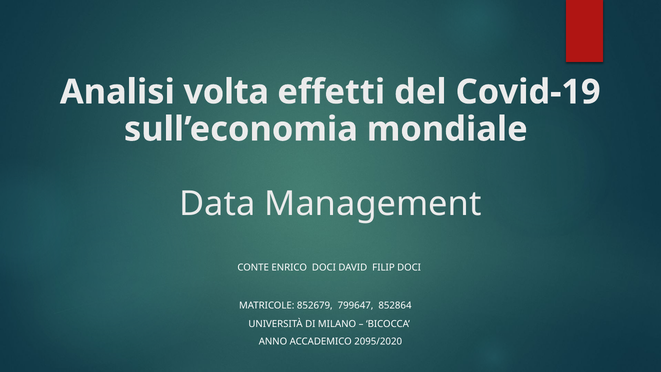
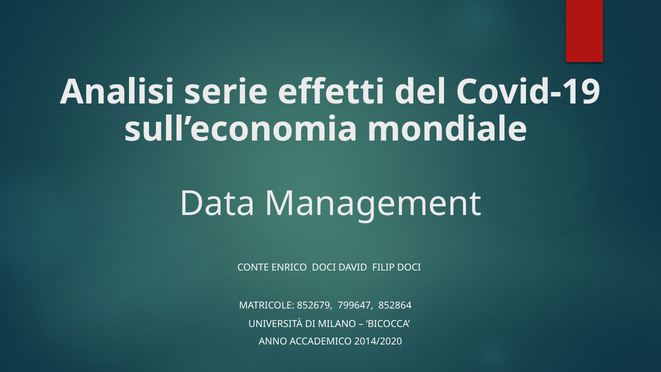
volta: volta -> serie (226, 92)
2095/2020: 2095/2020 -> 2014/2020 (378, 341)
